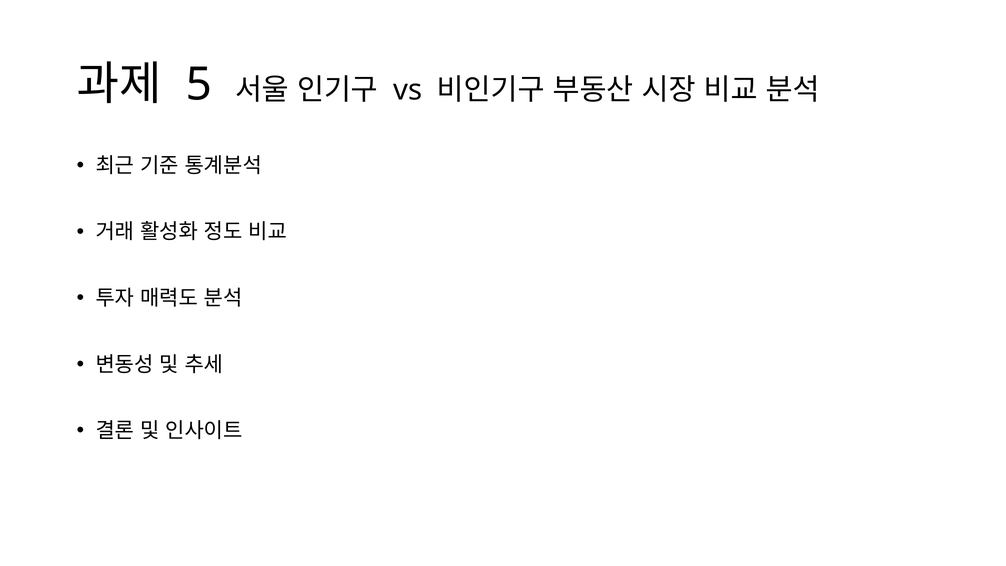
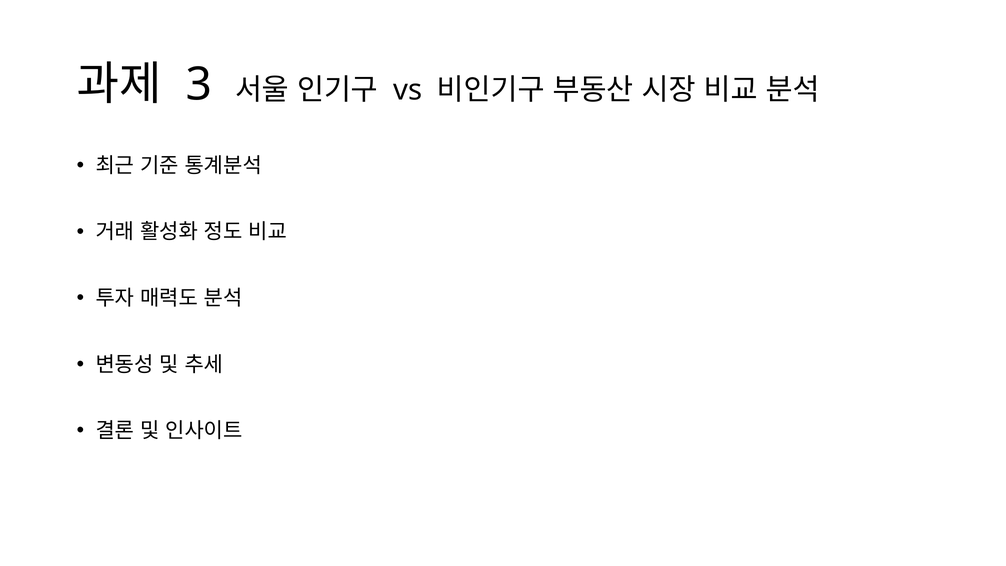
5: 5 -> 3 (199, 85)
